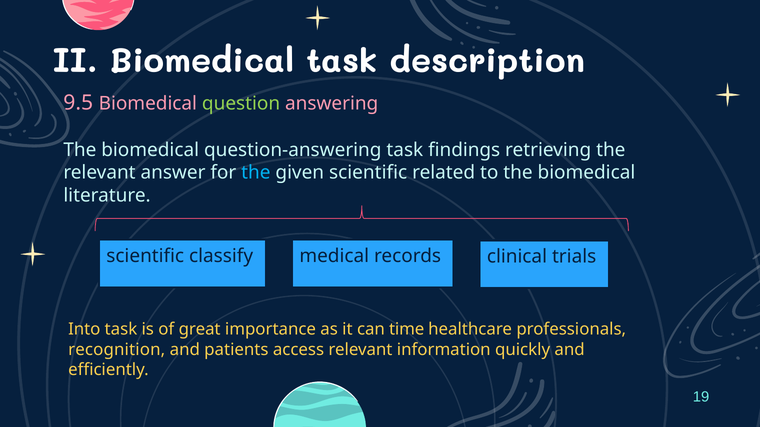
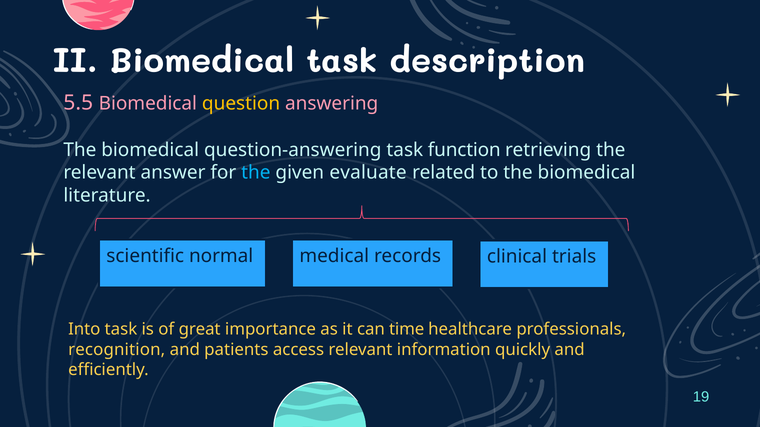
9.5: 9.5 -> 5.5 (78, 103)
question colour: light green -> yellow (241, 104)
findings: findings -> function (464, 150)
given scientific: scientific -> evaluate (368, 173)
classify: classify -> normal (221, 256)
